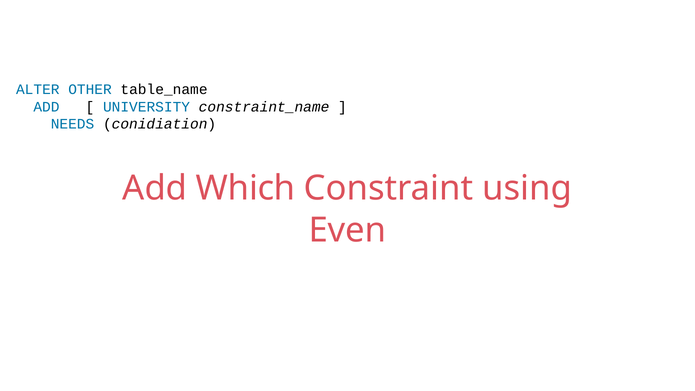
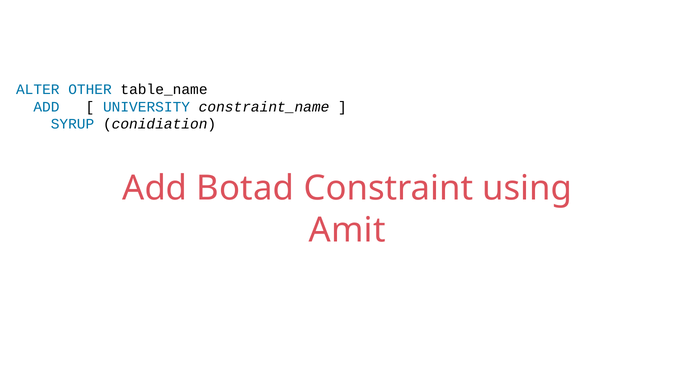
NEEDS: NEEDS -> SYRUP (73, 124)
Which: Which -> Botad (245, 188)
Even: Even -> Amit (347, 230)
